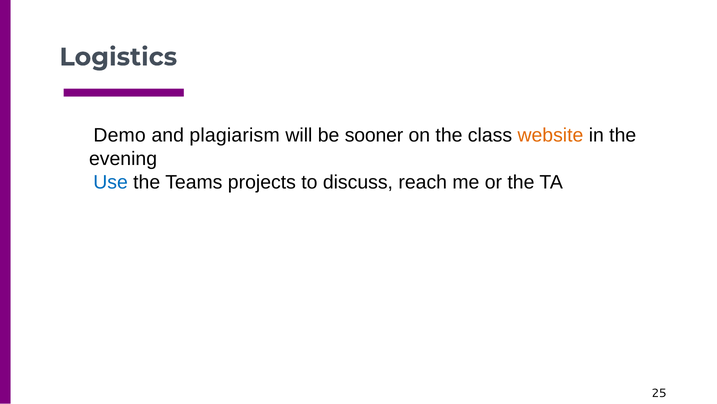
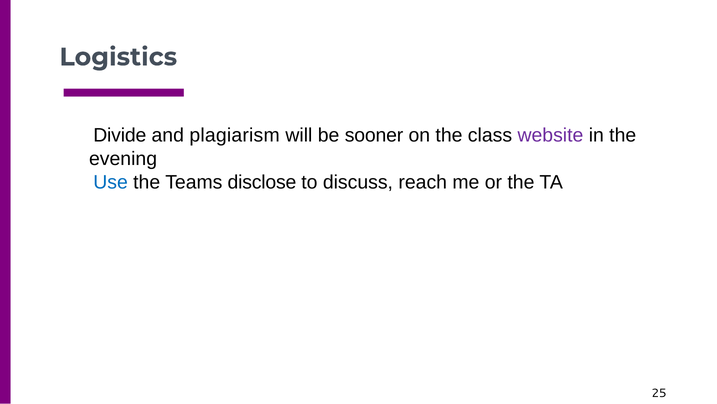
Demo: Demo -> Divide (120, 135)
website colour: orange -> purple (550, 135)
projects: projects -> disclose (262, 182)
